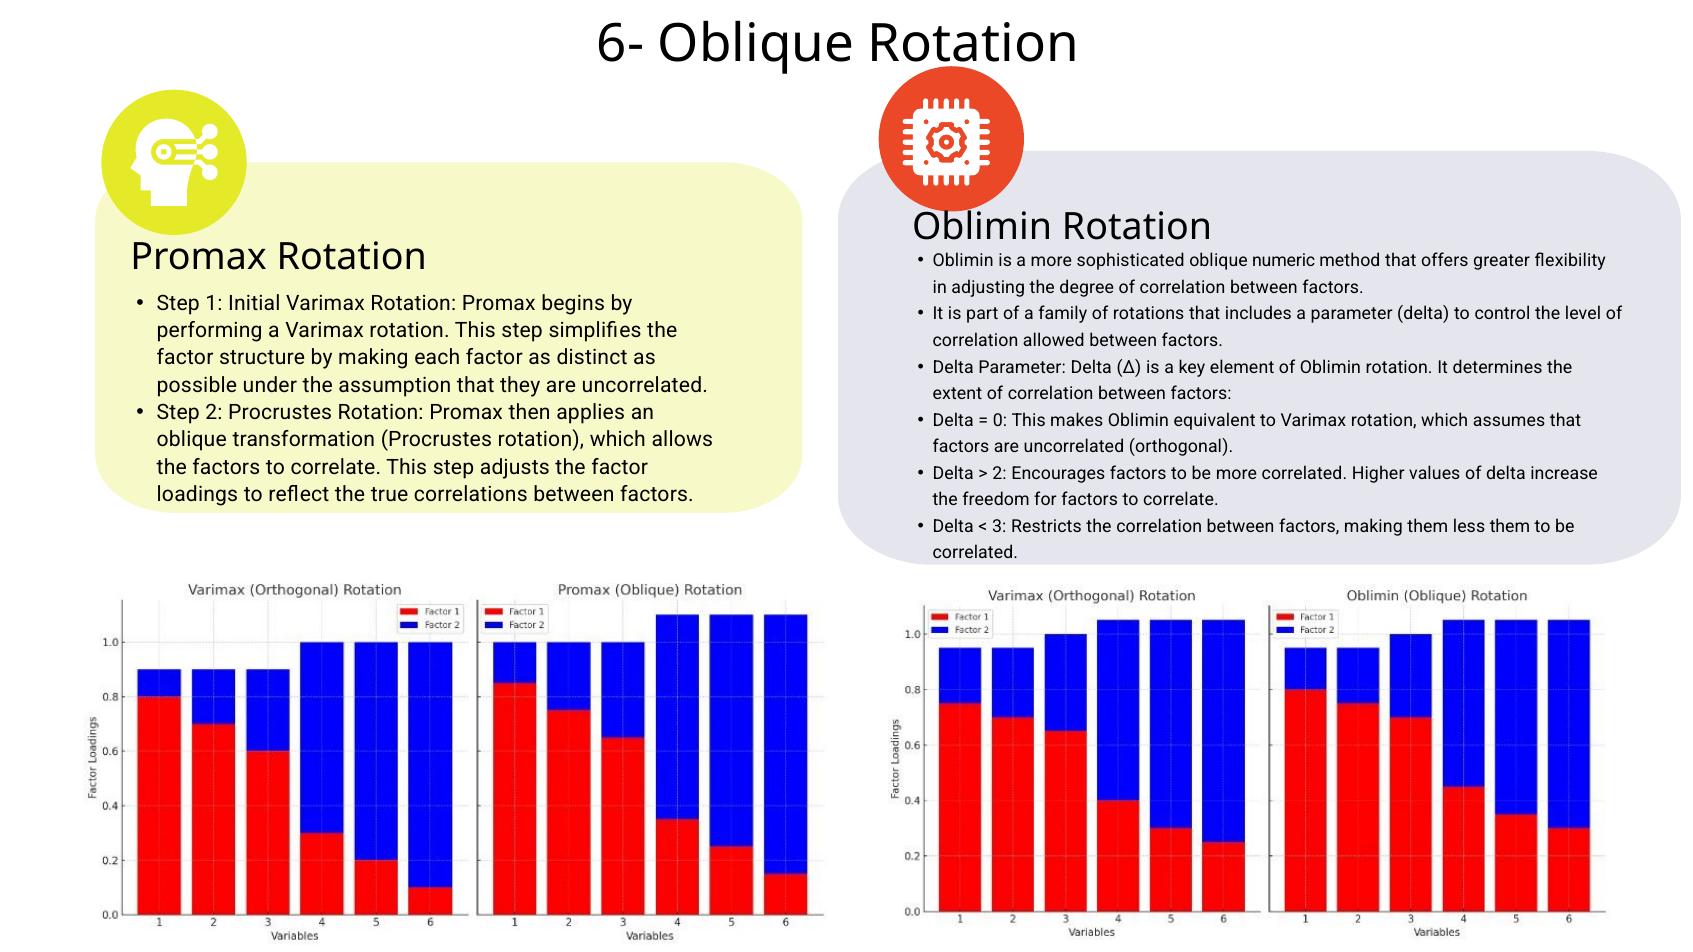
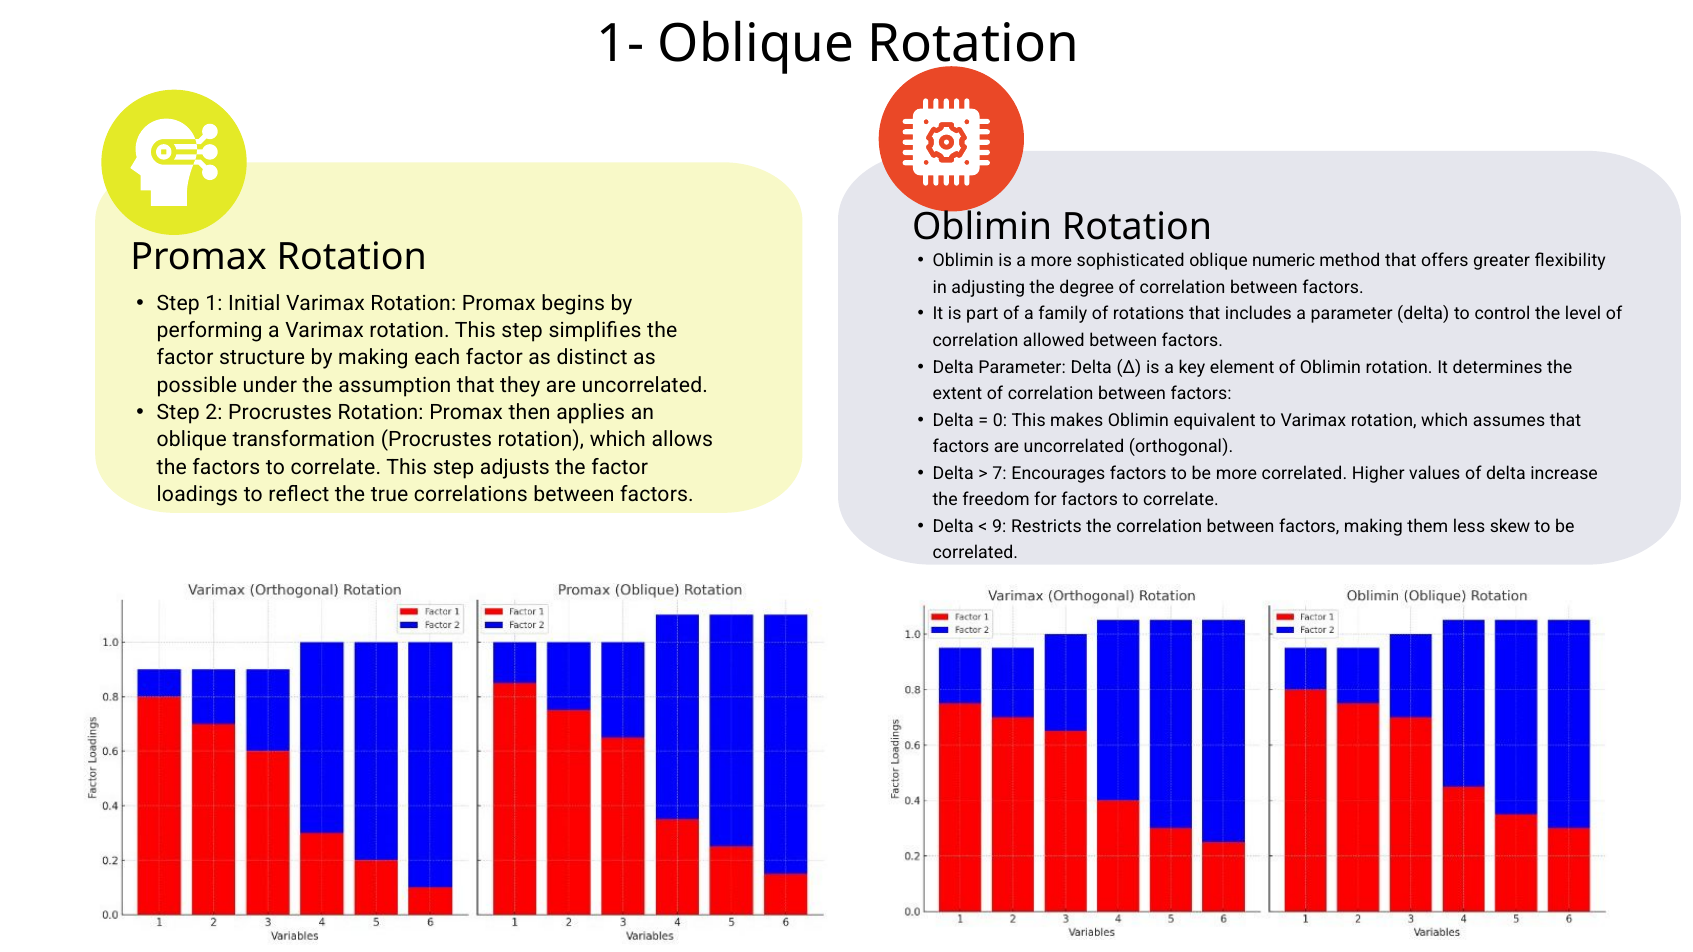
6-: 6- -> 1- (621, 44)
2: 2 -> 7 (999, 474)
3: 3 -> 9 (999, 527)
less them: them -> skew (1510, 527)
